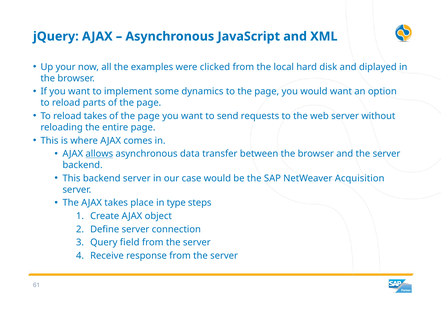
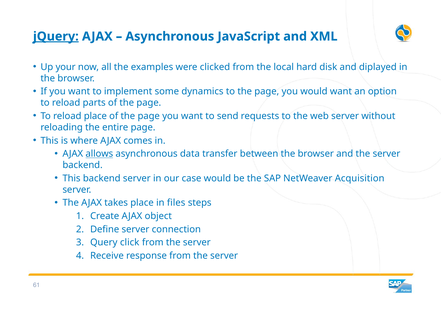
jQuery underline: none -> present (56, 36)
reload takes: takes -> place (95, 116)
type: type -> files (176, 203)
field: field -> click (130, 242)
